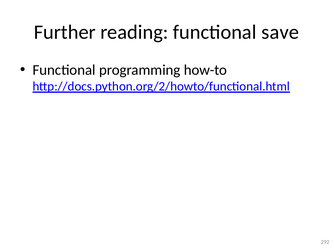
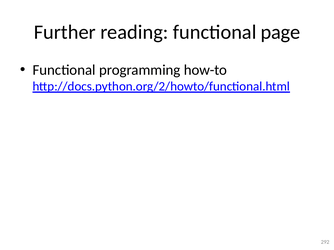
save: save -> page (280, 32)
